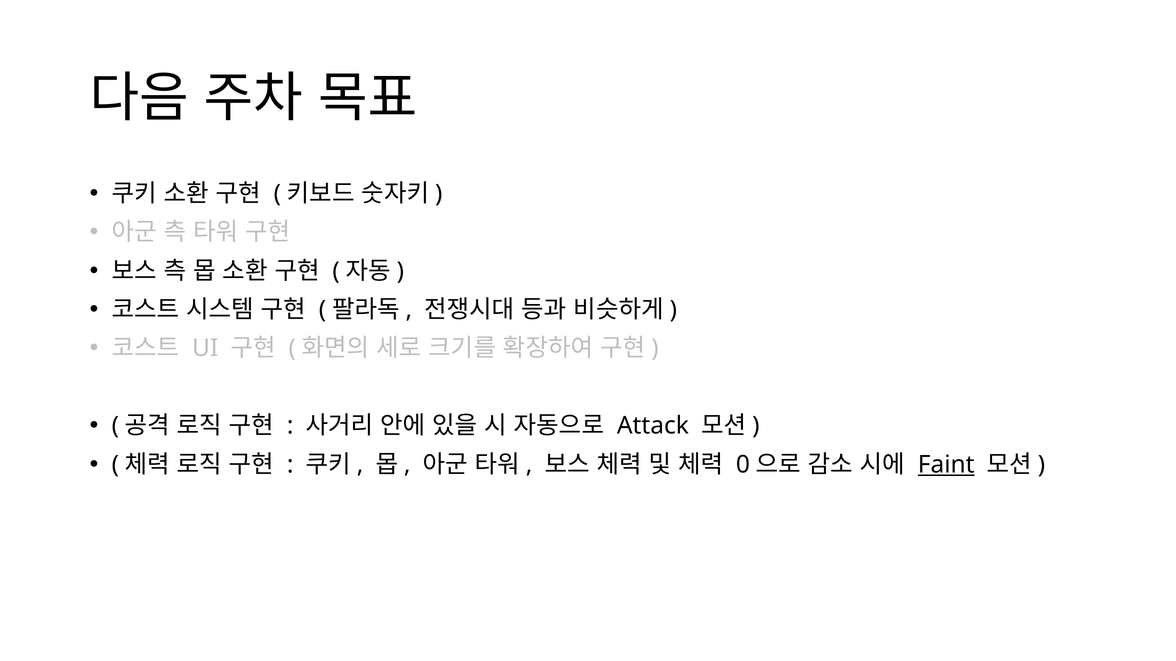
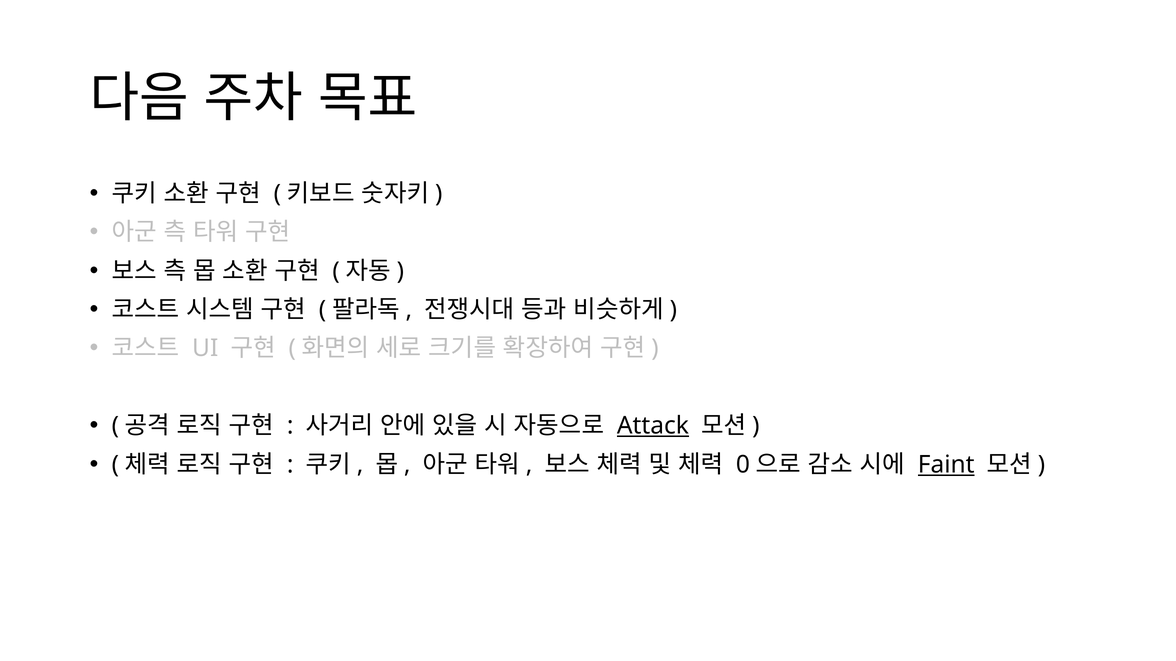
Attack underline: none -> present (653, 426)
